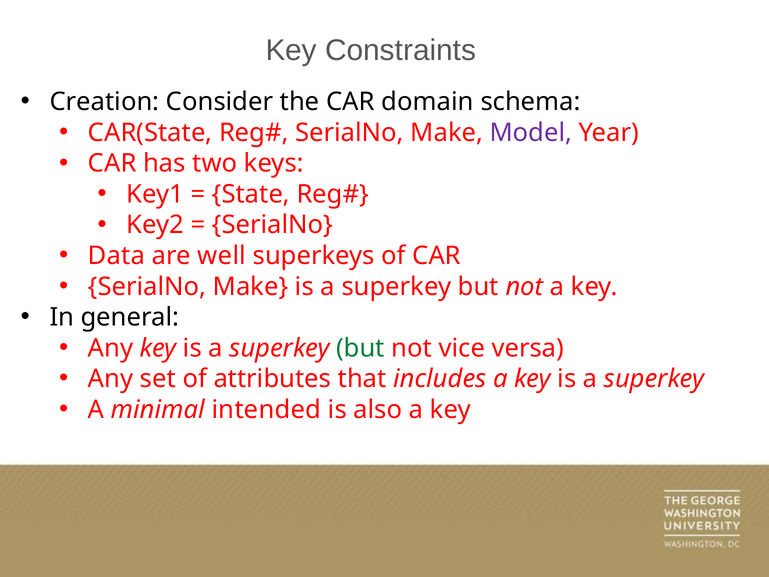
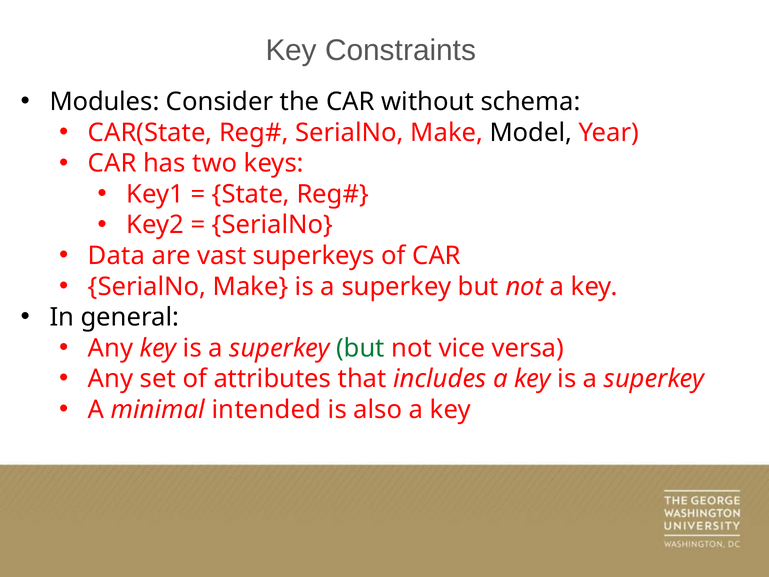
Creation: Creation -> Modules (104, 102)
domain: domain -> without (428, 102)
Model colour: purple -> black (531, 133)
well: well -> vast (222, 256)
